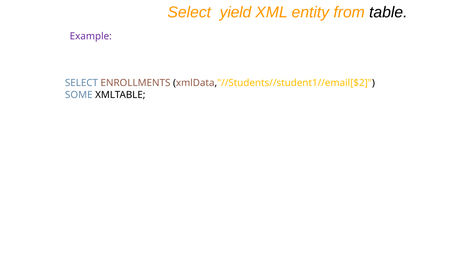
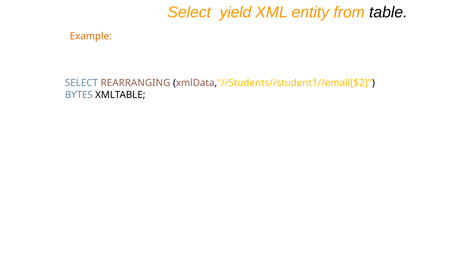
Example colour: purple -> orange (91, 36)
ENROLLMENTS: ENROLLMENTS -> REARRANGING (135, 83)
SOME: SOME -> BYTES (79, 95)
